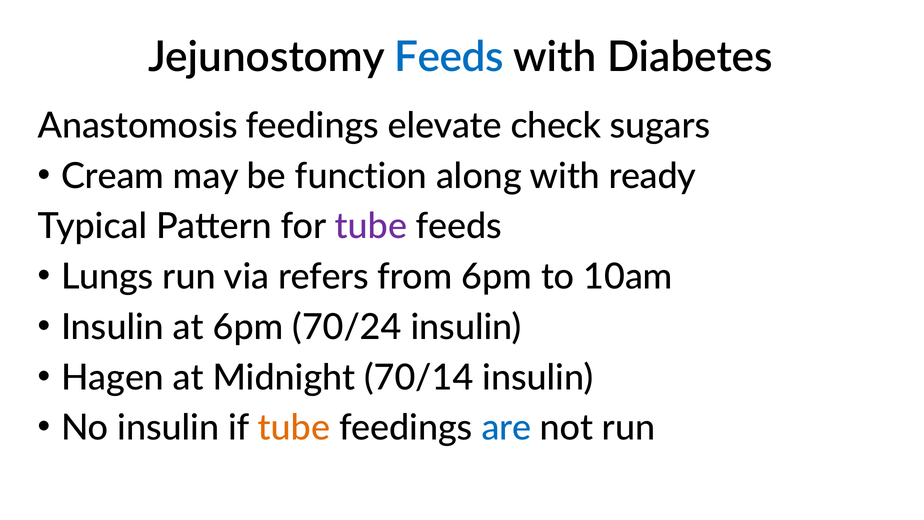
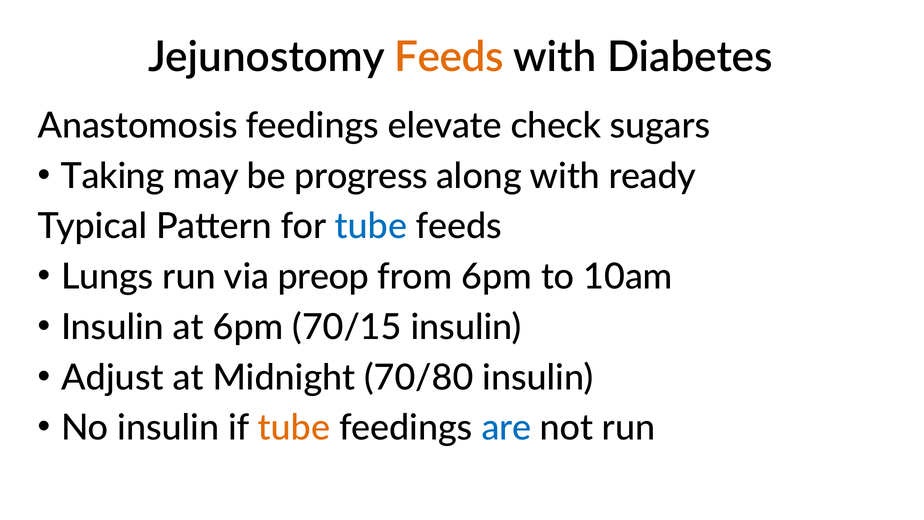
Feeds colour: blue -> orange (449, 57)
Cream: Cream -> Taking (113, 176)
function: function -> progress (361, 176)
tube colour: purple -> blue (371, 226)
refers: refers -> preop (323, 277)
70/24: 70/24 -> 70/15 (347, 327)
Hagen: Hagen -> Adjust (112, 377)
70/14: 70/14 -> 70/80 (419, 377)
